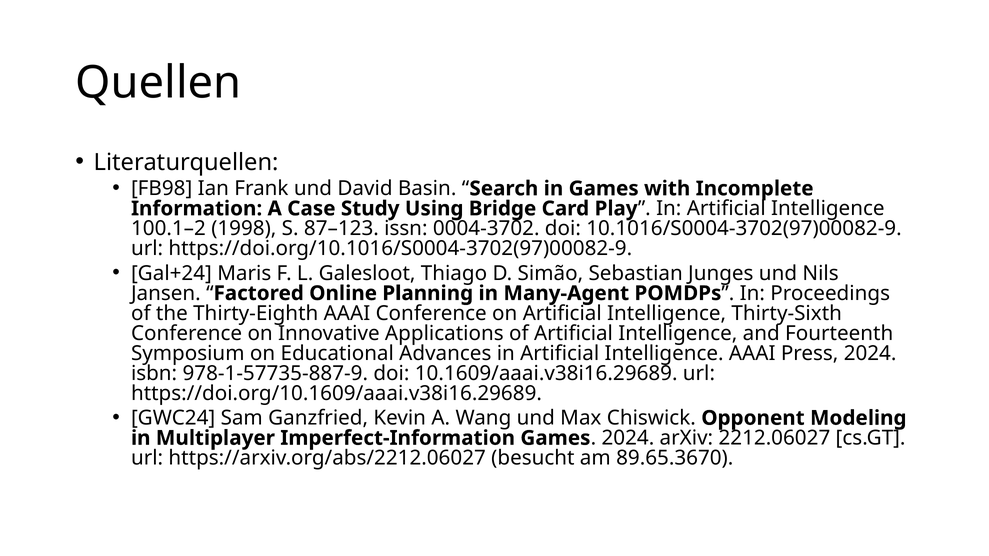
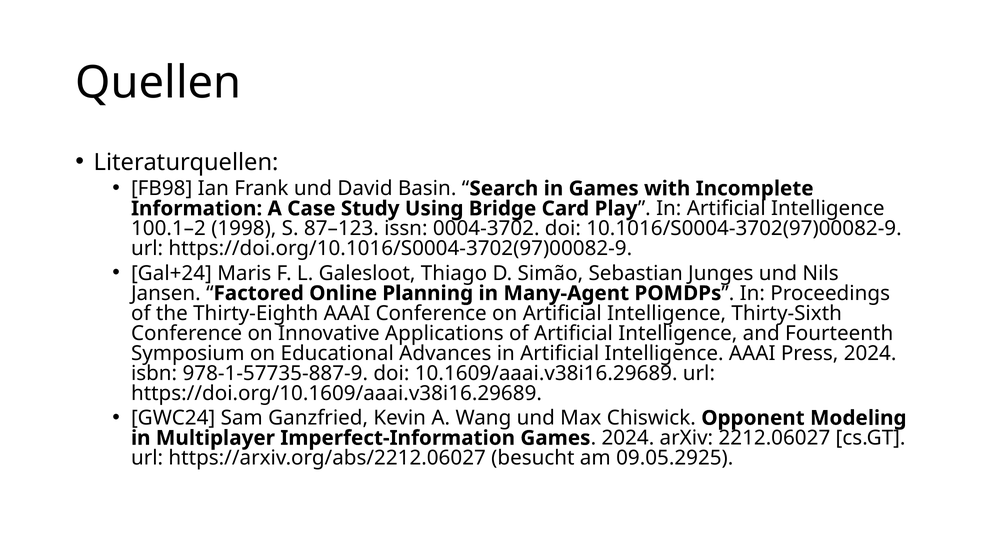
89.65.3670: 89.65.3670 -> 09.05.2925 (675, 458)
